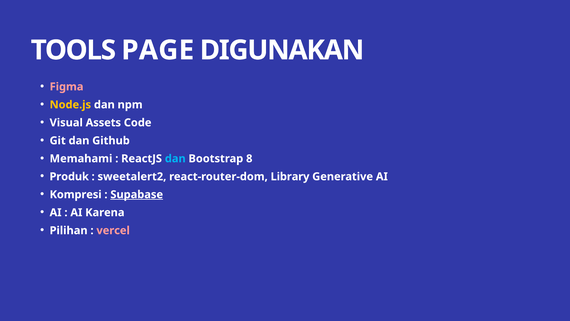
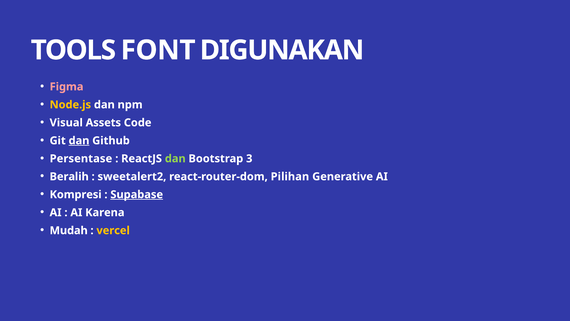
PAGE: PAGE -> FONT (158, 50)
dan underline: none -> present (79, 140)
Memahami: Memahami -> Persentase (81, 158)
dan colour: light blue -> light green (175, 158)
8: 8 -> 3 (249, 158)
Produk: Produk -> Beralih (69, 176)
Library: Library -> Pilihan (290, 176)
Pilihan: Pilihan -> Mudah (69, 230)
vercel colour: pink -> yellow (113, 230)
